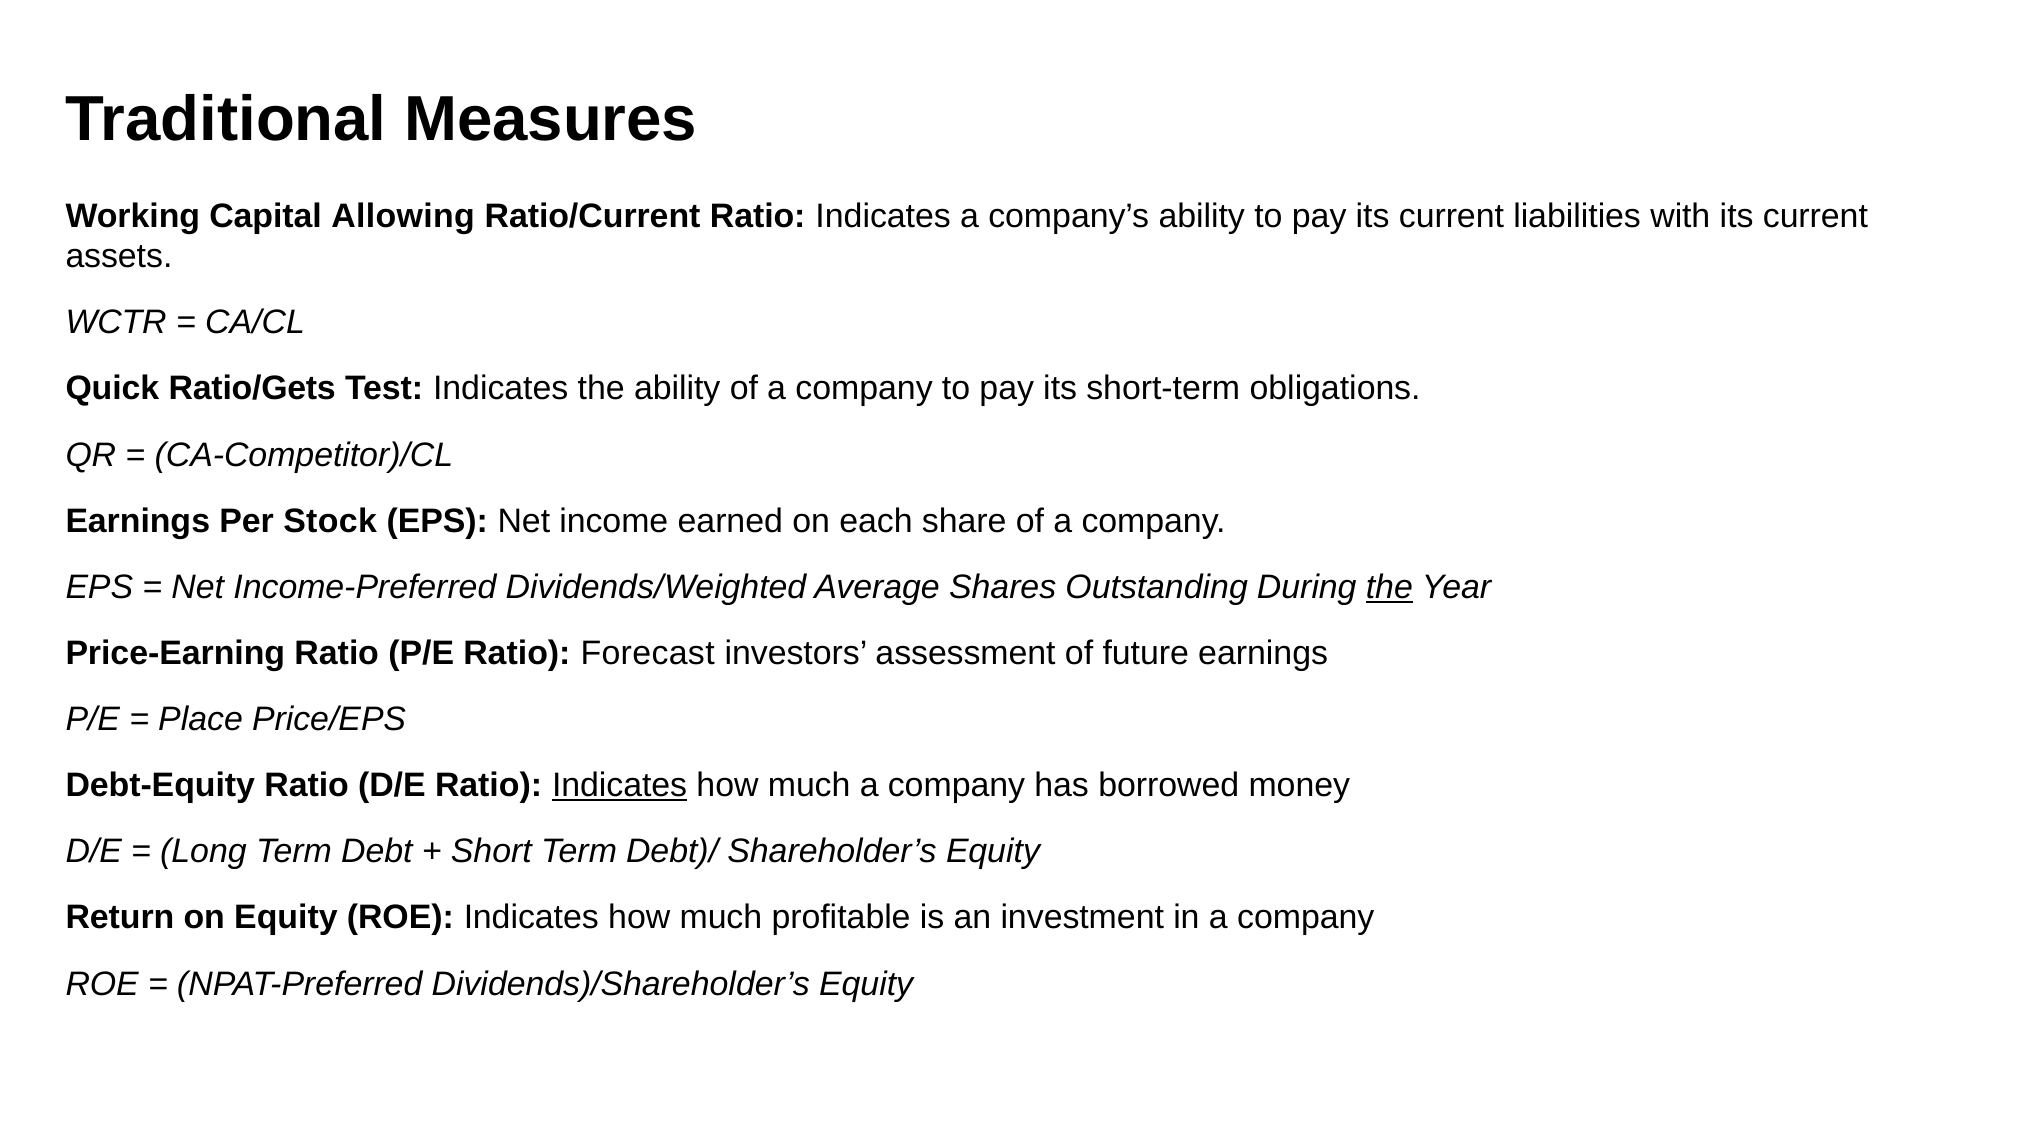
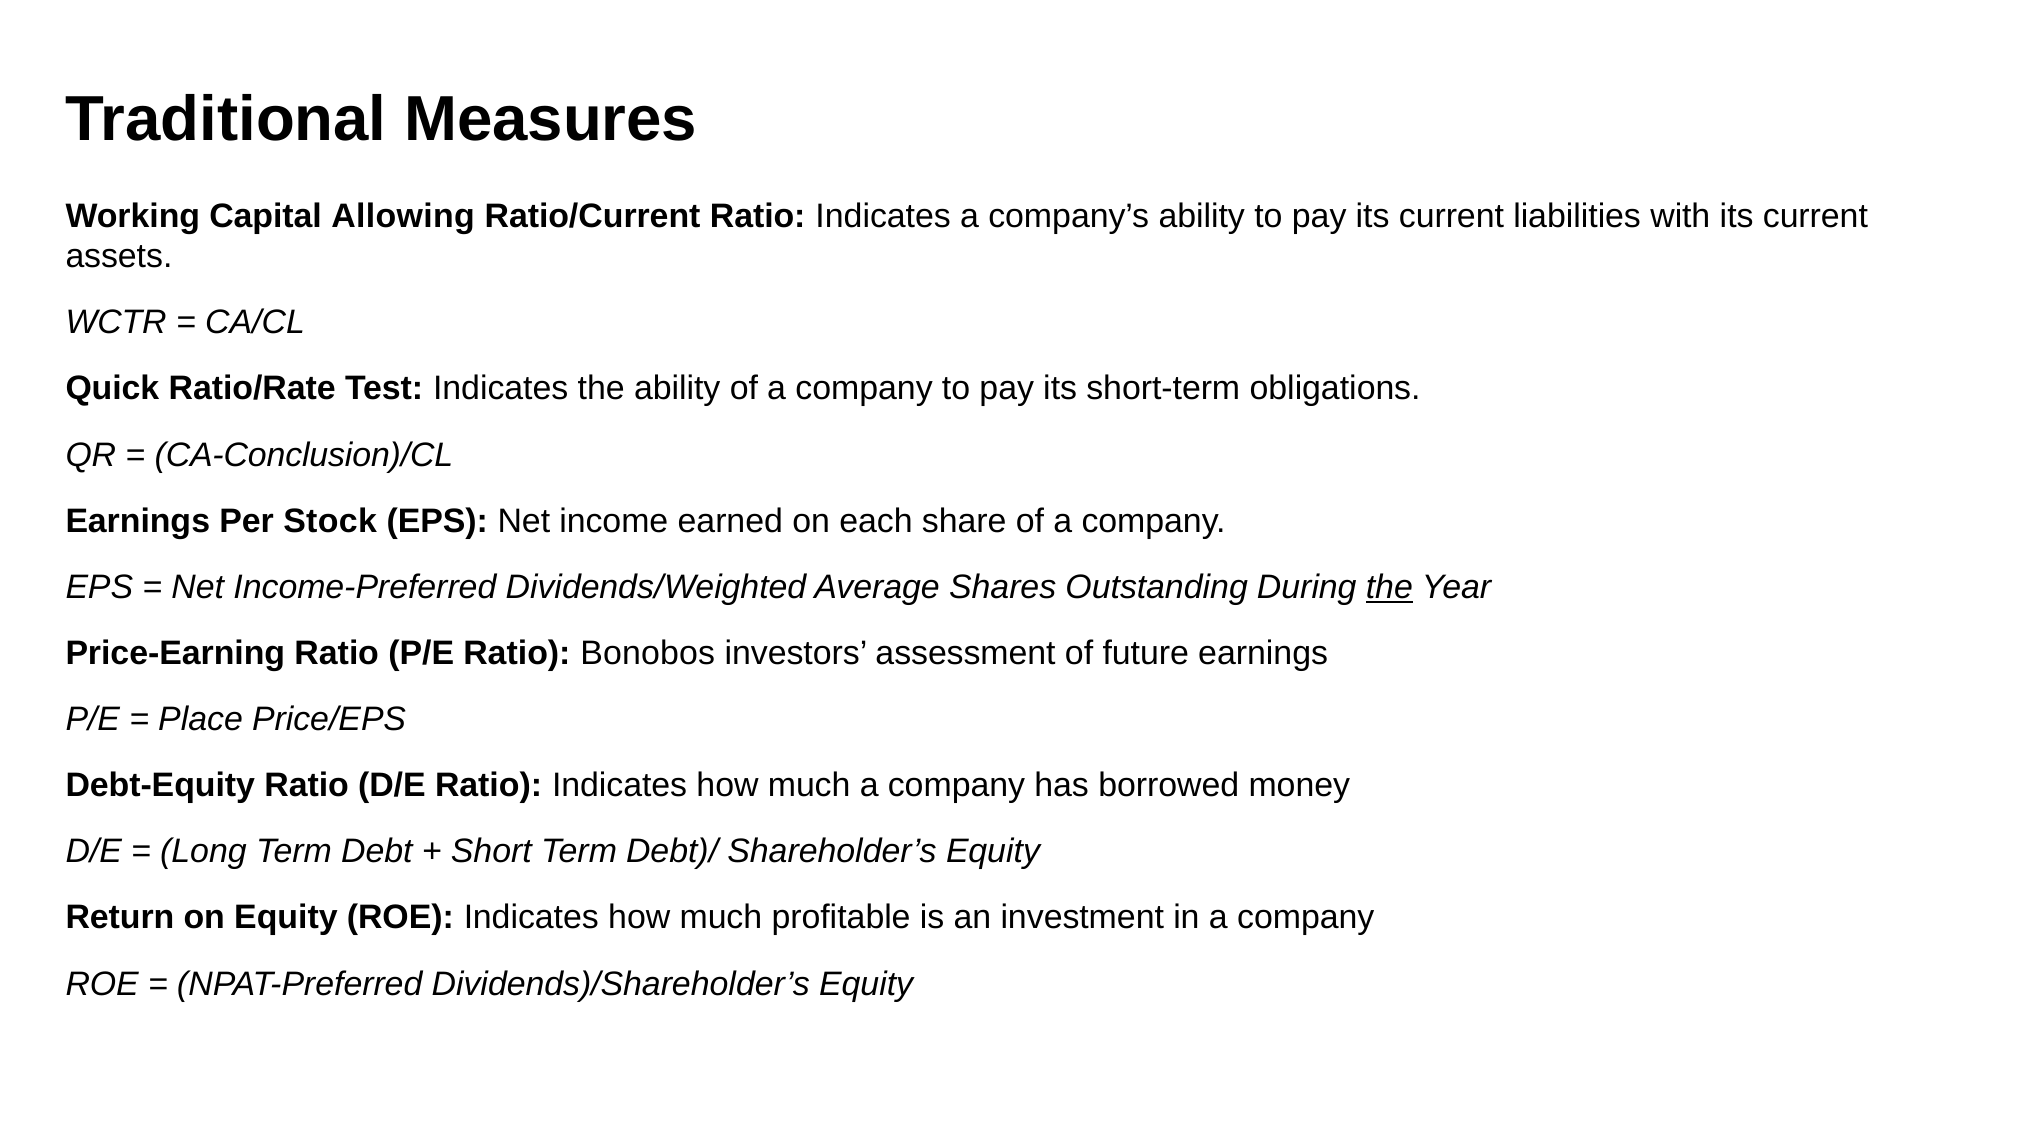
Ratio/Gets: Ratio/Gets -> Ratio/Rate (252, 389)
CA-Competitor)/CL: CA-Competitor)/CL -> CA-Conclusion)/CL (304, 455)
Forecast: Forecast -> Bonobos (648, 653)
Indicates underline: present -> none (620, 785)
